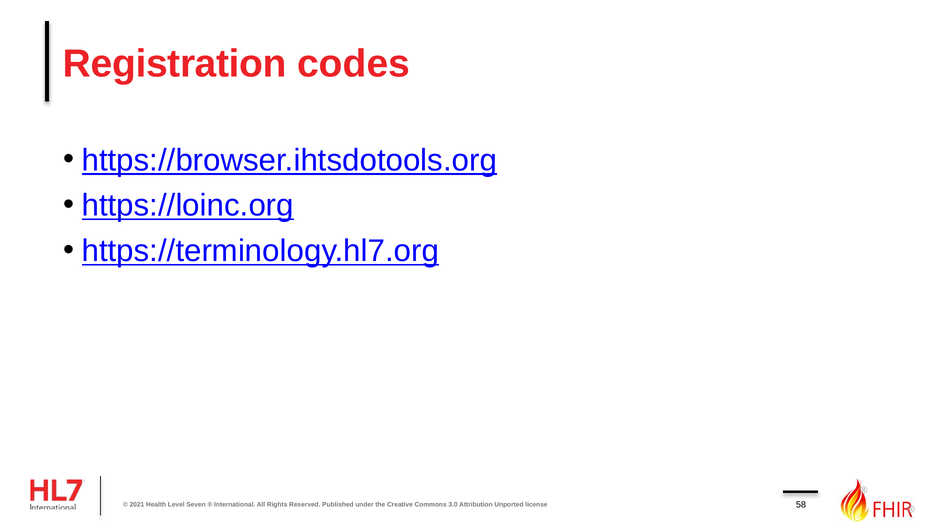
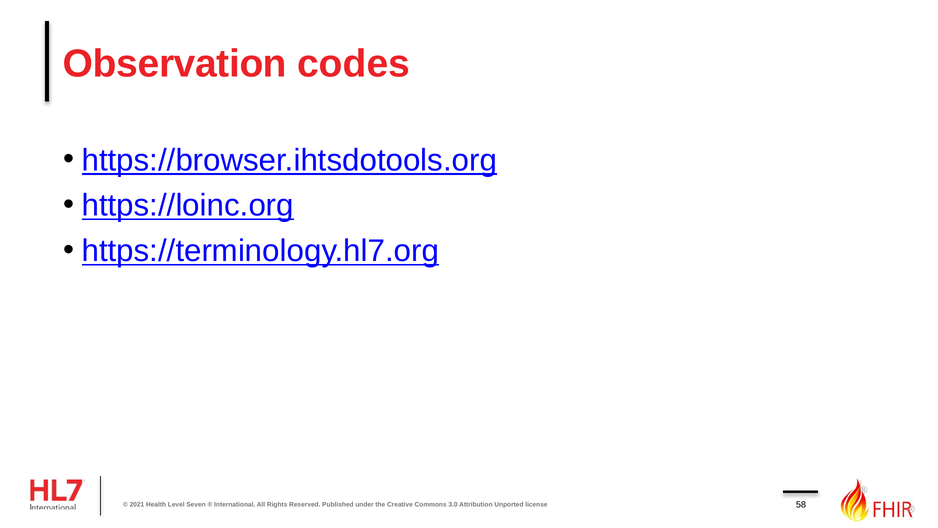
Registration: Registration -> Observation (175, 64)
